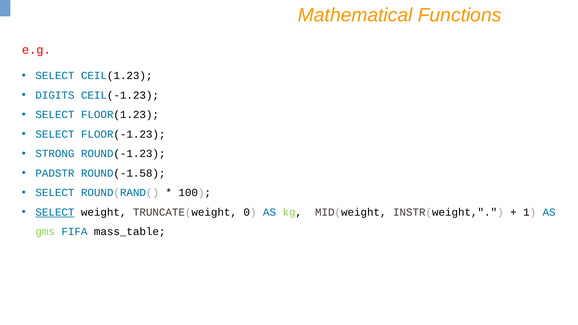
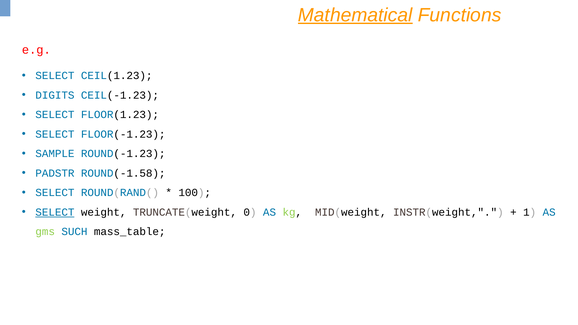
Mathematical underline: none -> present (355, 15)
STRONG: STRONG -> SAMPLE (55, 154)
FIFA: FIFA -> SUCH (74, 232)
